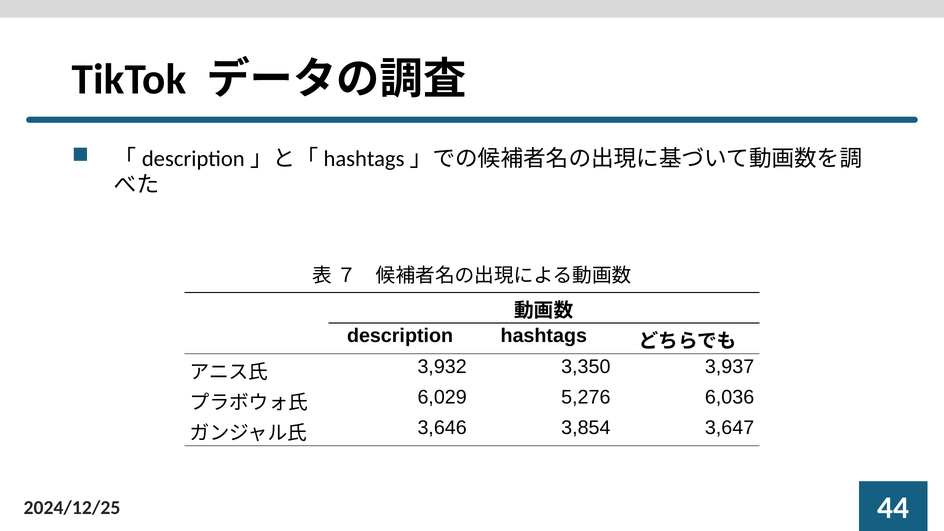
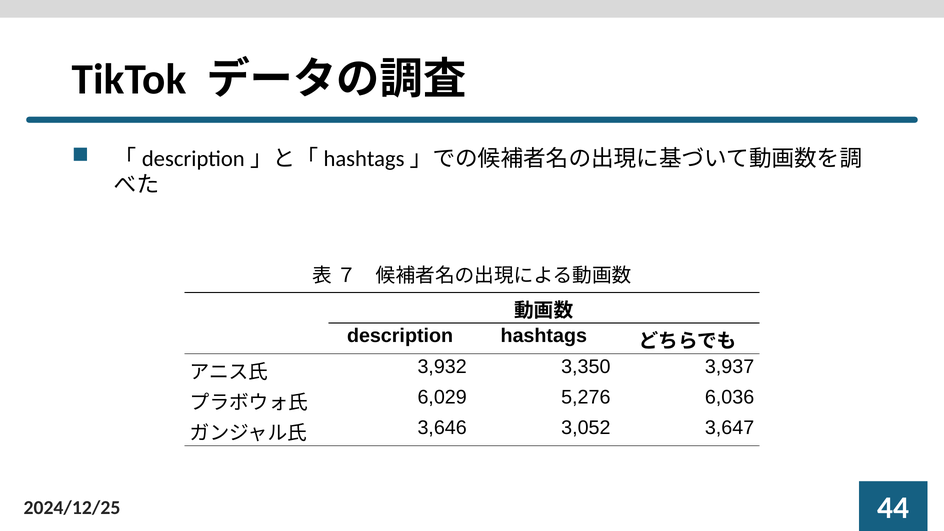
3,854: 3,854 -> 3,052 (586, 428)
